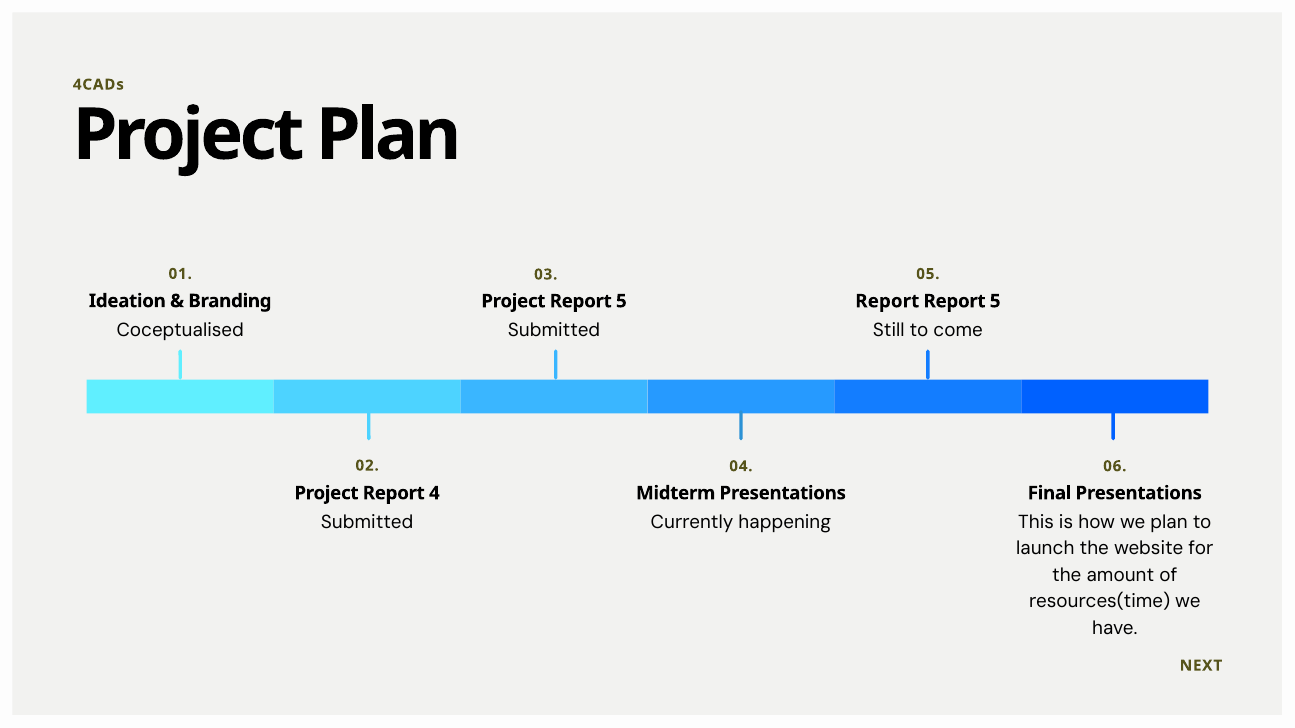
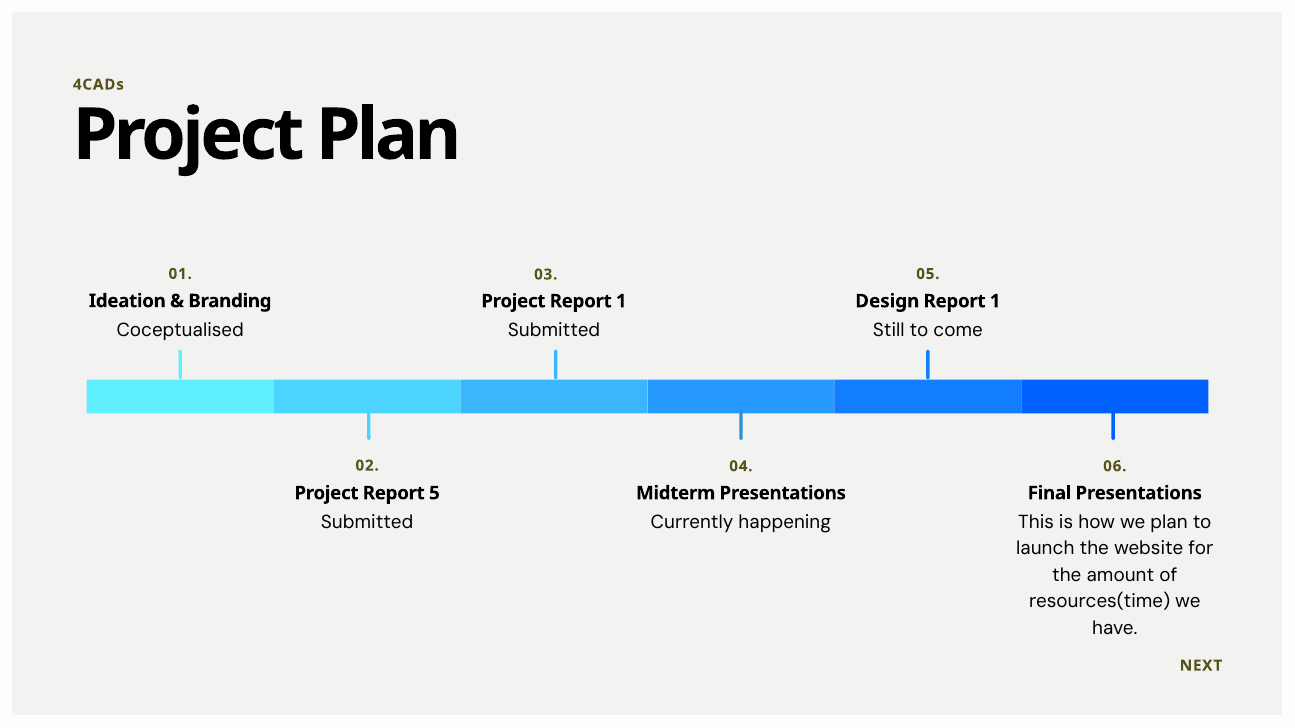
Project Report 5: 5 -> 1 (621, 301)
Report: Report -> Design (887, 301)
5: 5 -> 1 (995, 301)
4: 4 -> 5 (434, 493)
